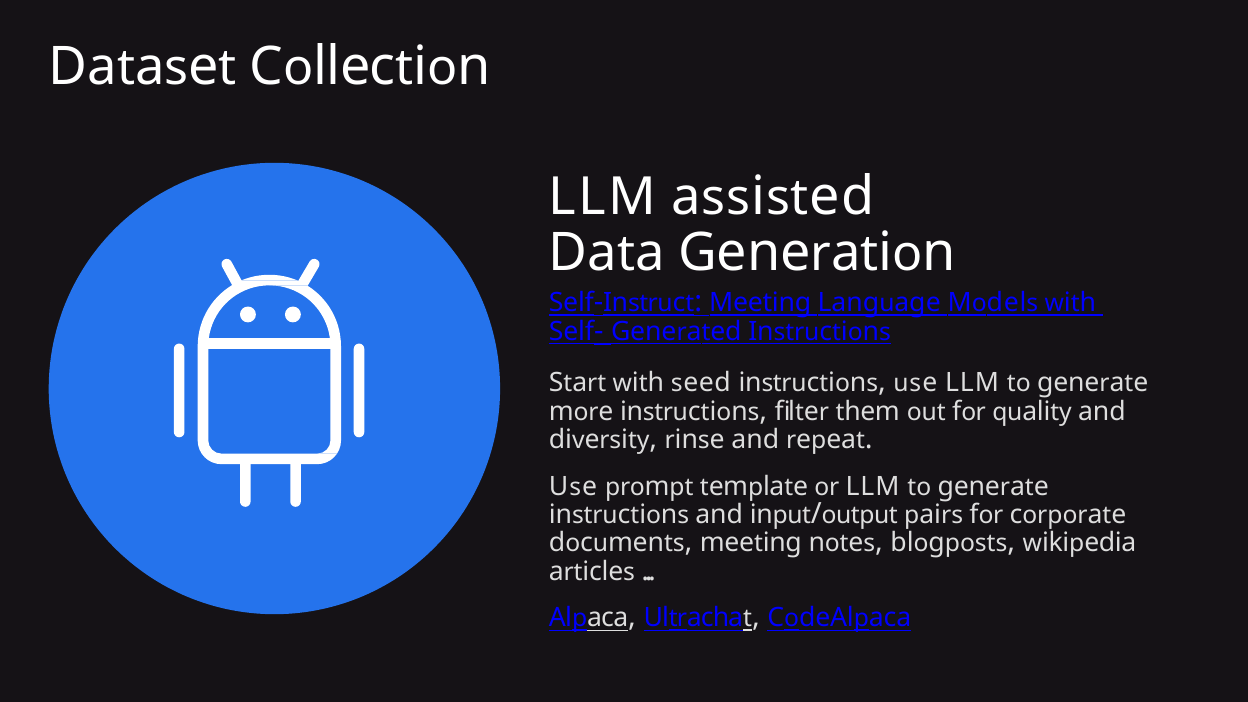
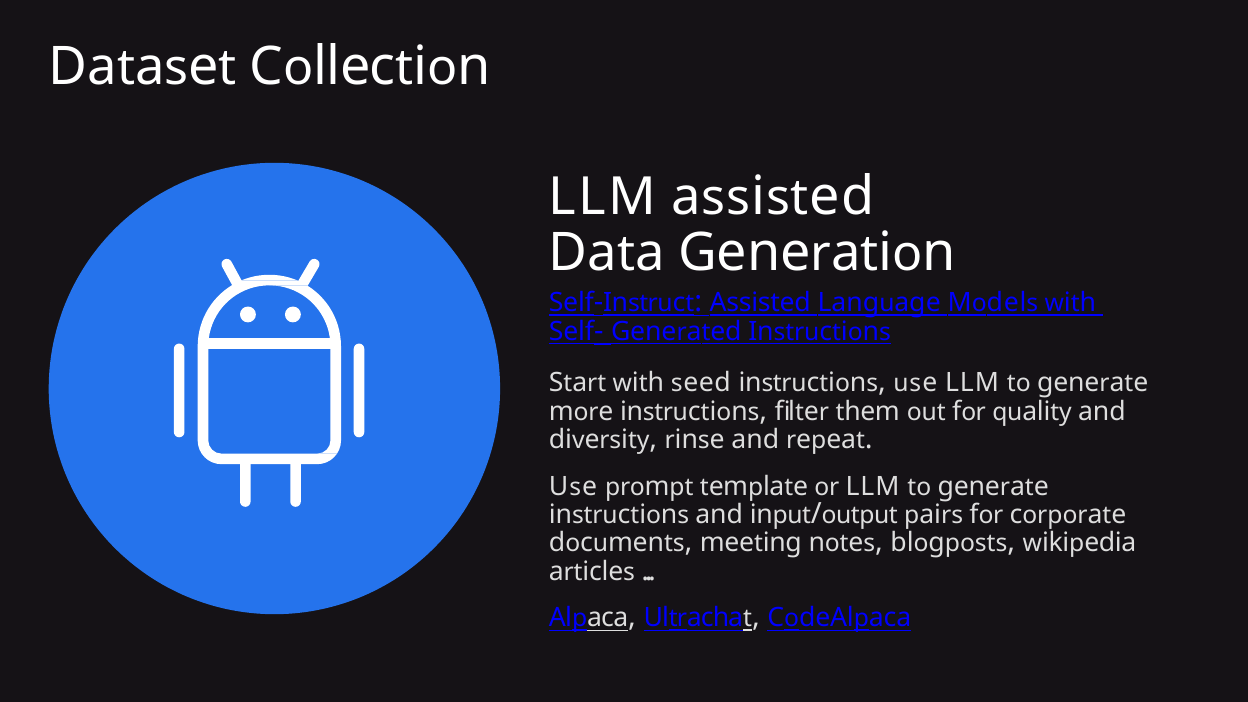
Meeting: Meeting -> Assisted (760, 303)
